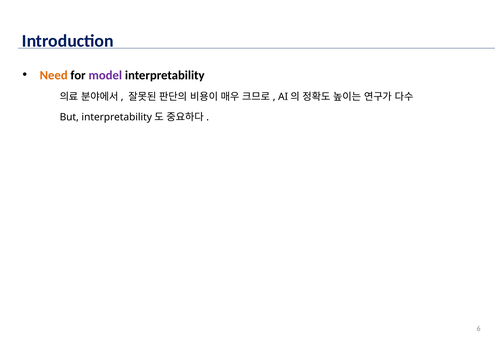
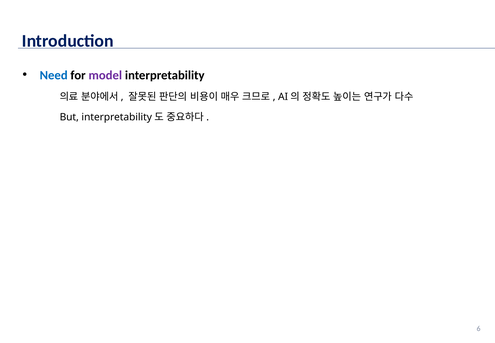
Need colour: orange -> blue (54, 75)
